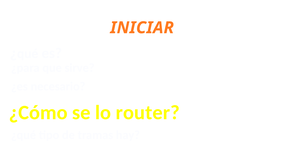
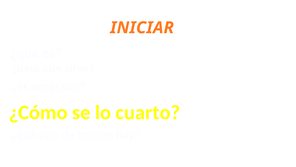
router: router -> cuarto (148, 112)
